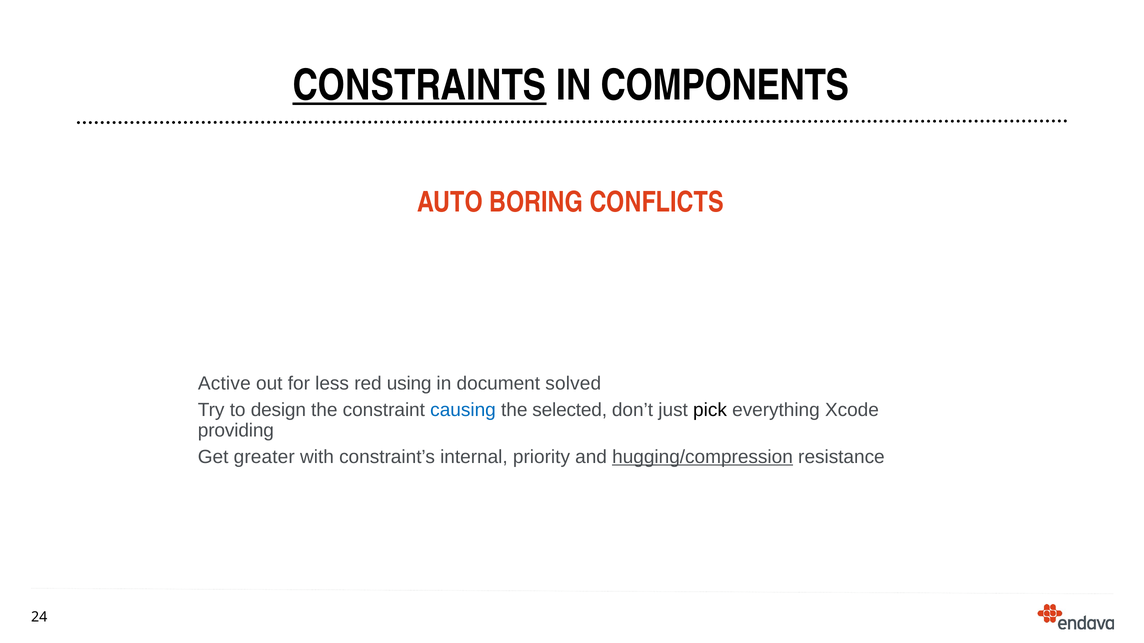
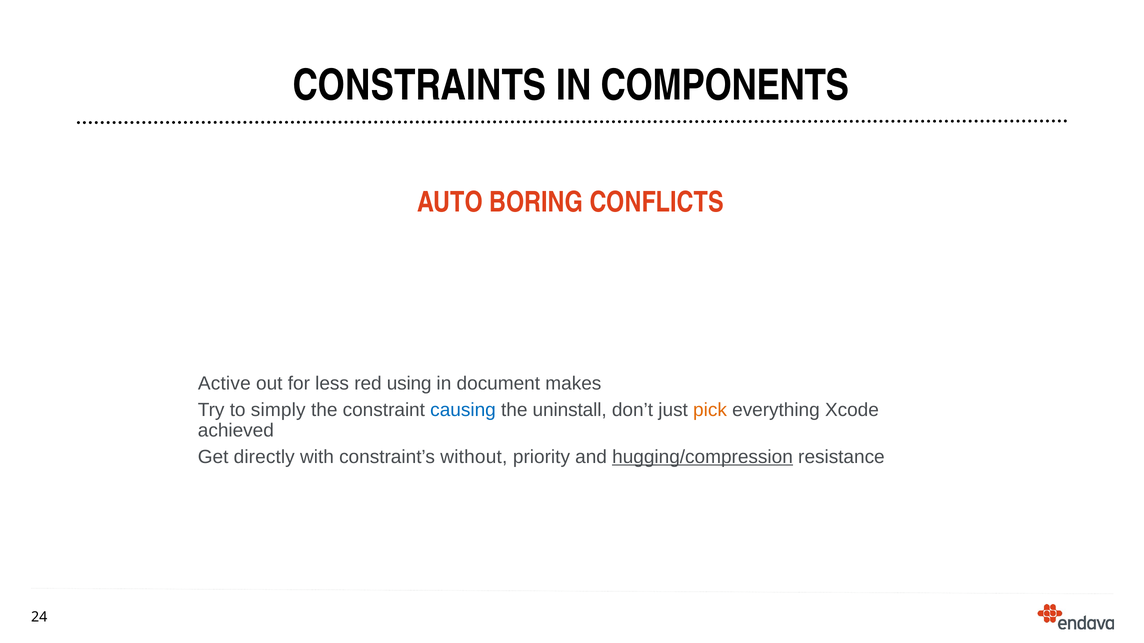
CONSTRAINTS underline: present -> none (419, 86)
solved: solved -> makes (573, 384)
design: design -> simply (278, 410)
selected: selected -> uninstall (570, 410)
pick colour: black -> orange (710, 410)
providing: providing -> achieved (236, 431)
greater: greater -> directly (264, 457)
internal: internal -> without (474, 457)
